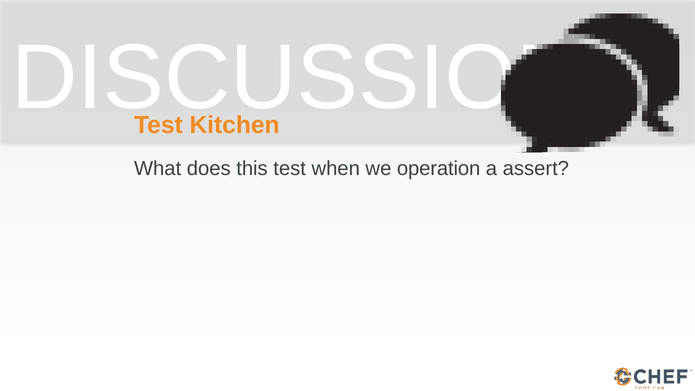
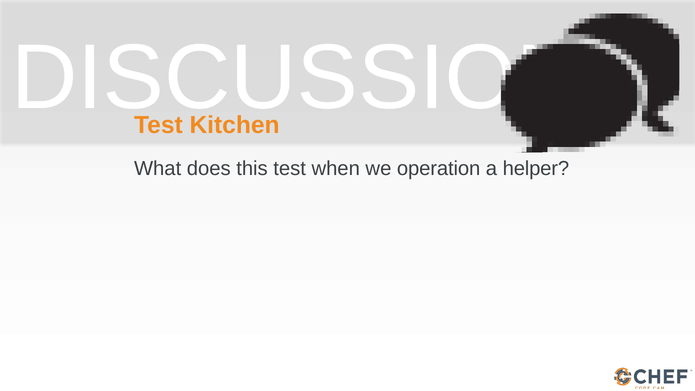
assert: assert -> helper (536, 169)
